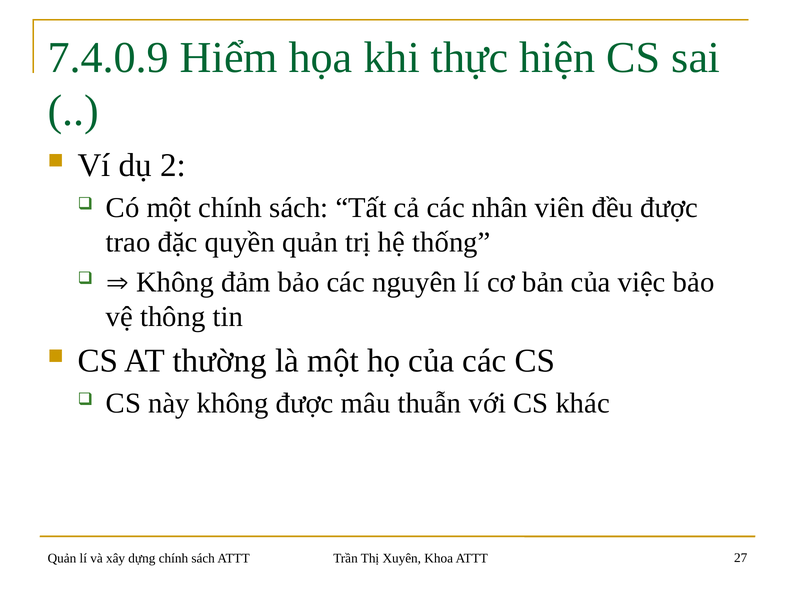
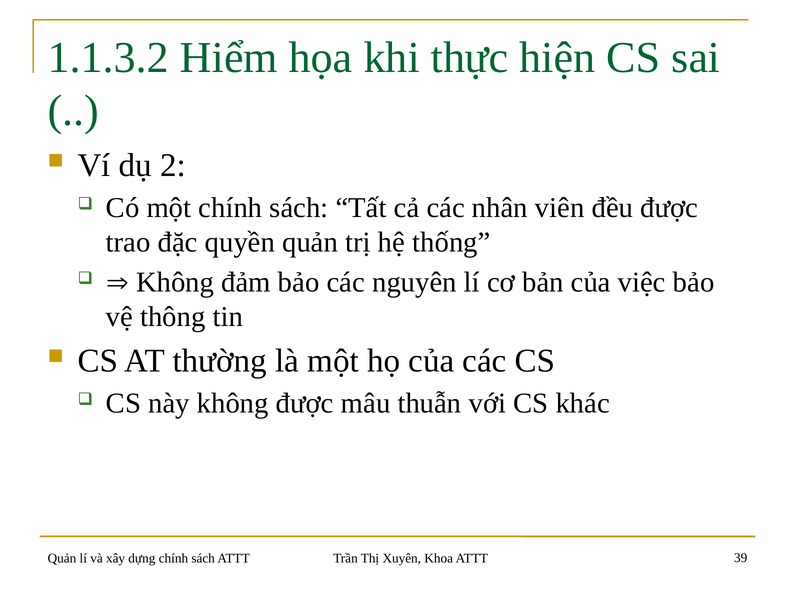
7.4.0.9: 7.4.0.9 -> 1.1.3.2 (108, 58)
27: 27 -> 39 (741, 558)
